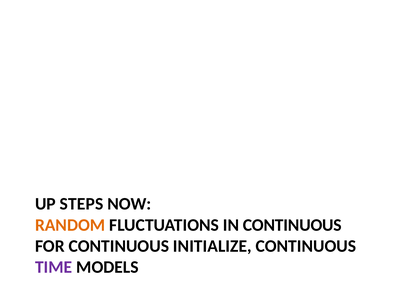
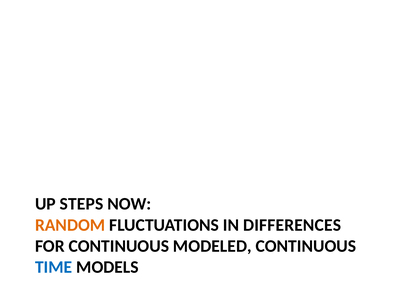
IN CONTINUOUS: CONTINUOUS -> DIFFERENCES (292, 225)
INITIALIZE: INITIALIZE -> MODELED (212, 246)
TIME colour: purple -> blue (54, 267)
